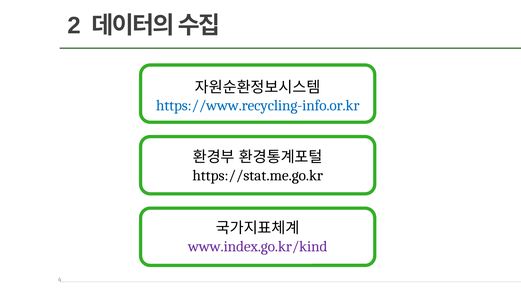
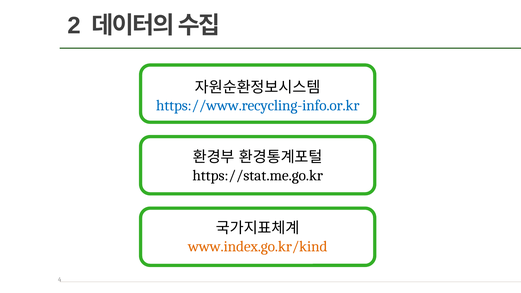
www.index.go.kr/kind colour: purple -> orange (258, 246)
